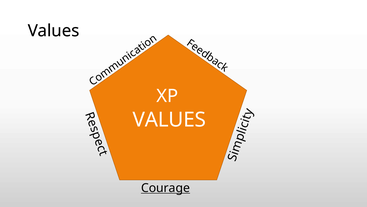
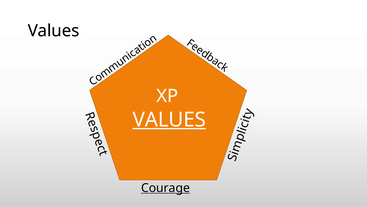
VALUES underline: none -> present (169, 119)
